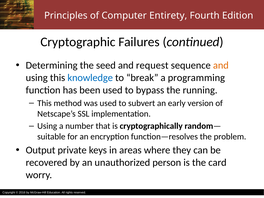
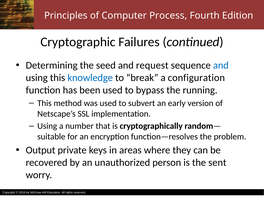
Entirety: Entirety -> Process (168, 15)
and colour: orange -> blue (221, 65)
programming: programming -> configuration (196, 78)
card: card -> sent (217, 163)
